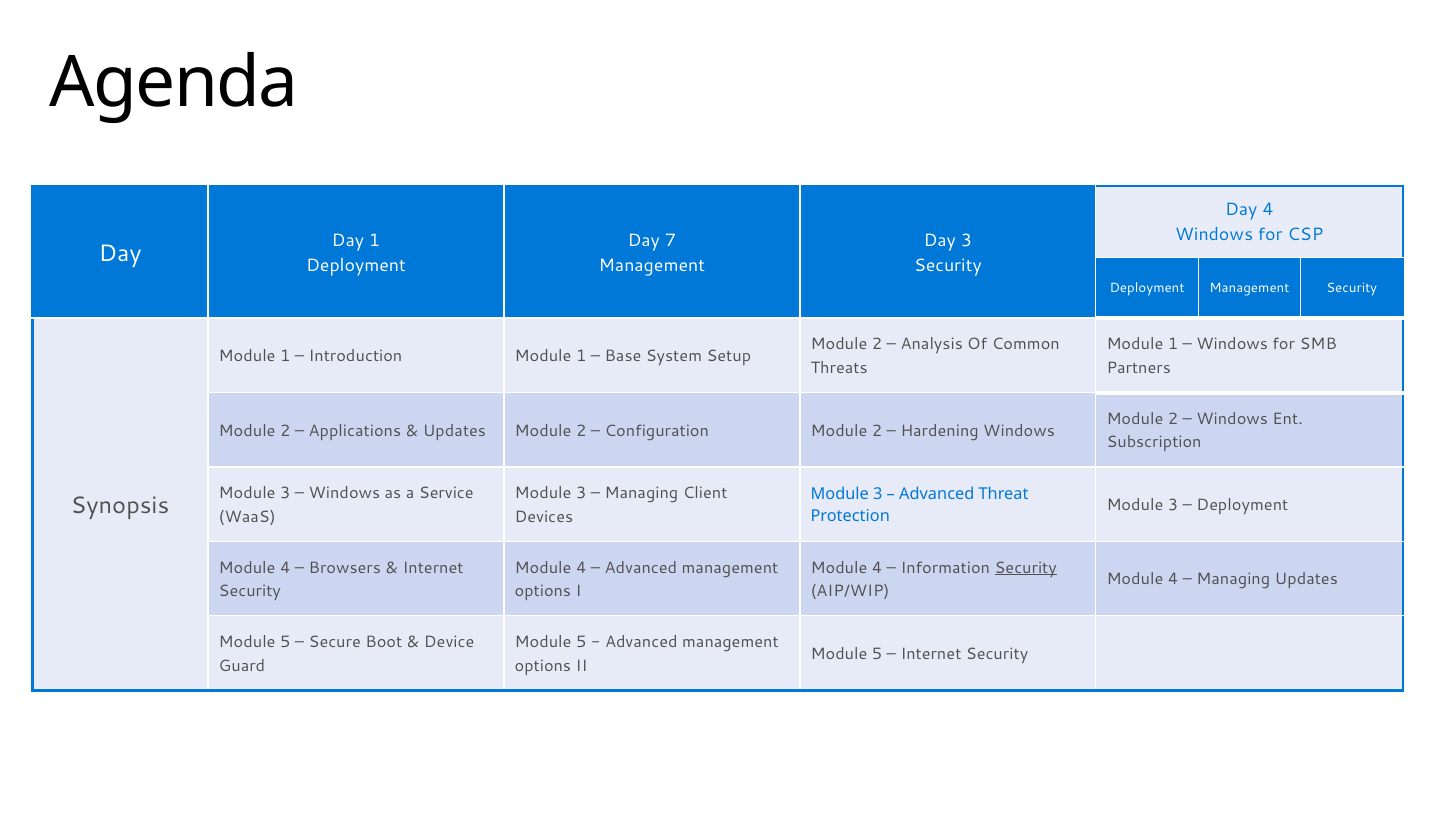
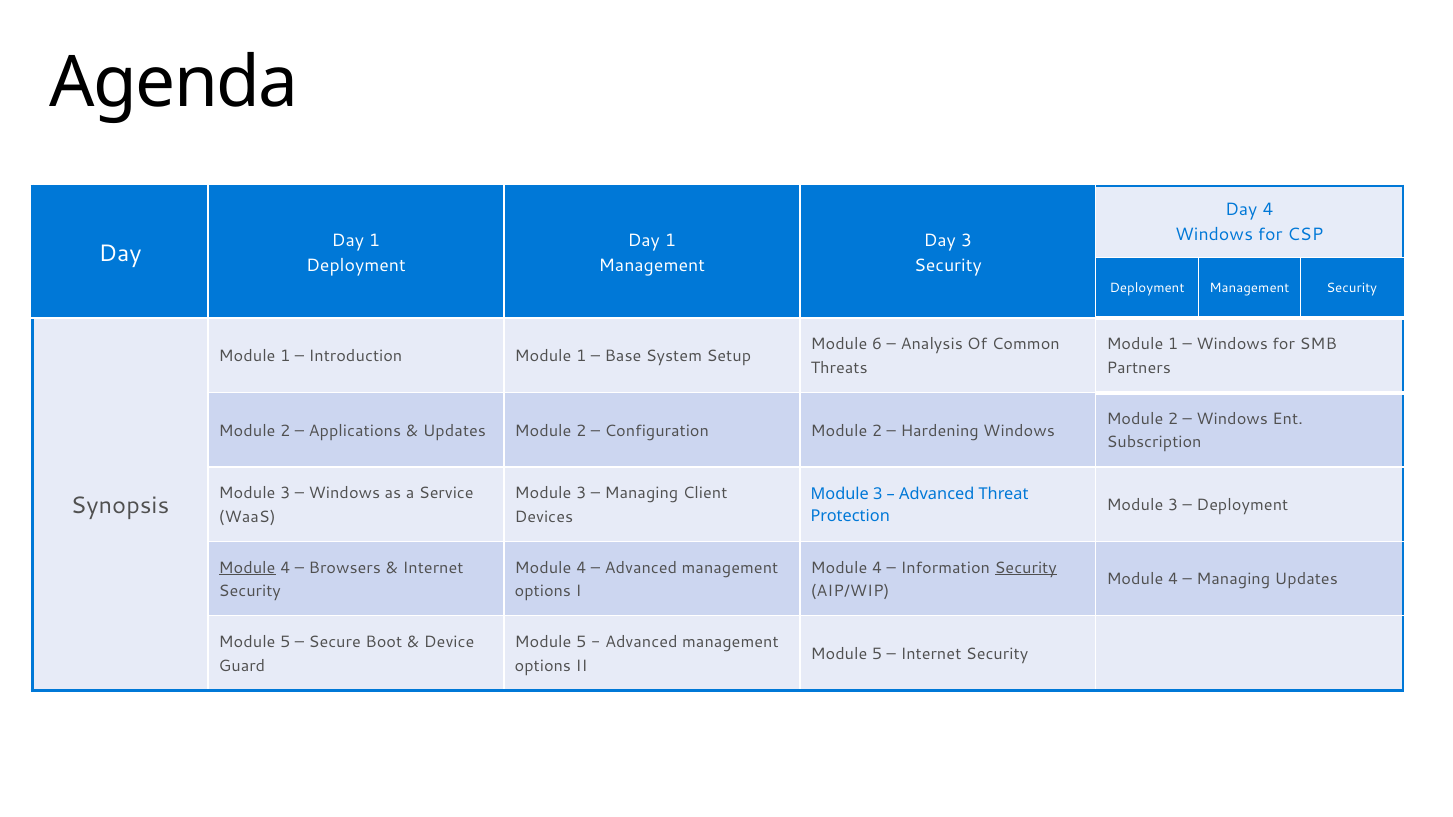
7: 7 -> 1 (670, 241)
2: 2 -> 6 (877, 345)
Module underline: none -> present (247, 568)
